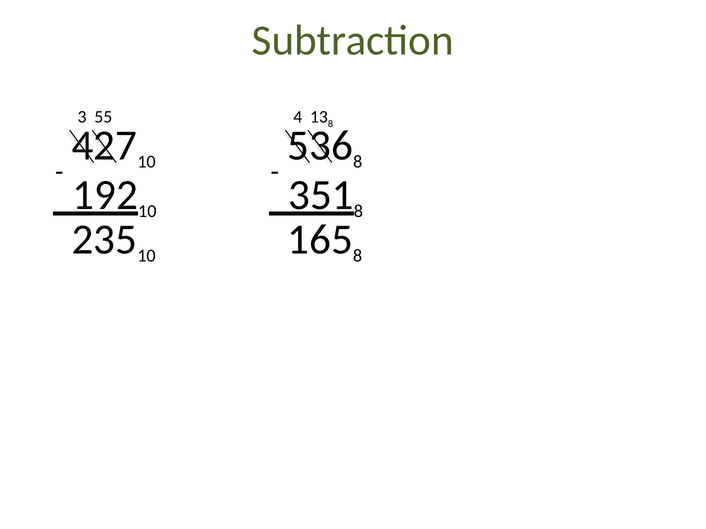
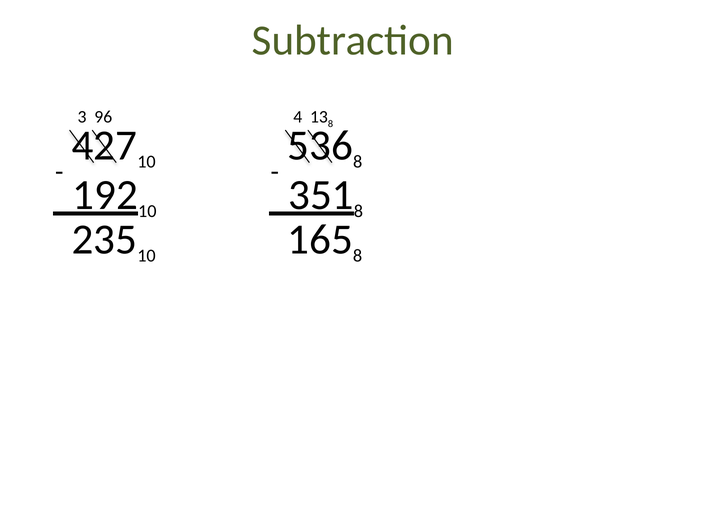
55: 55 -> 96 (103, 117)
